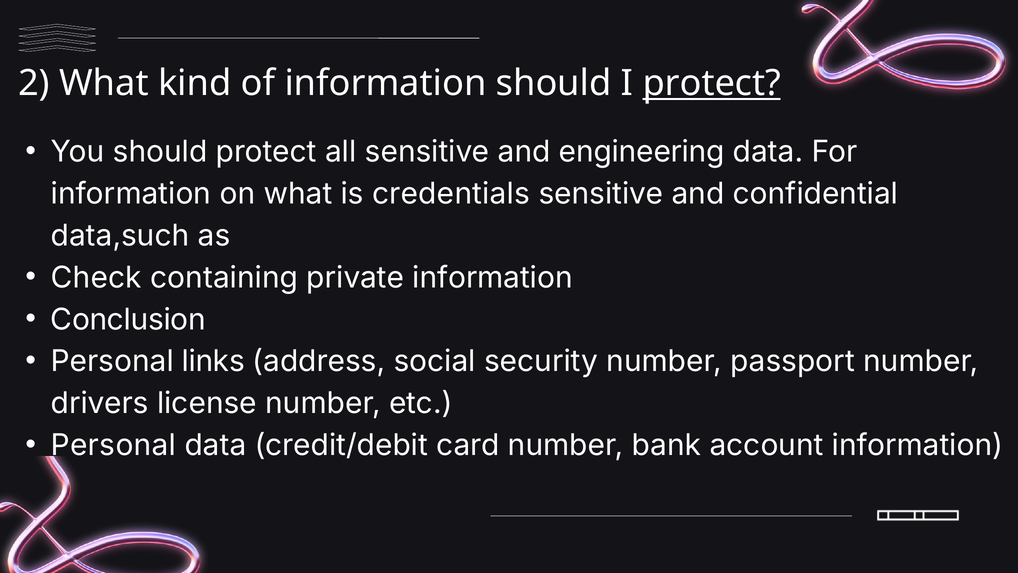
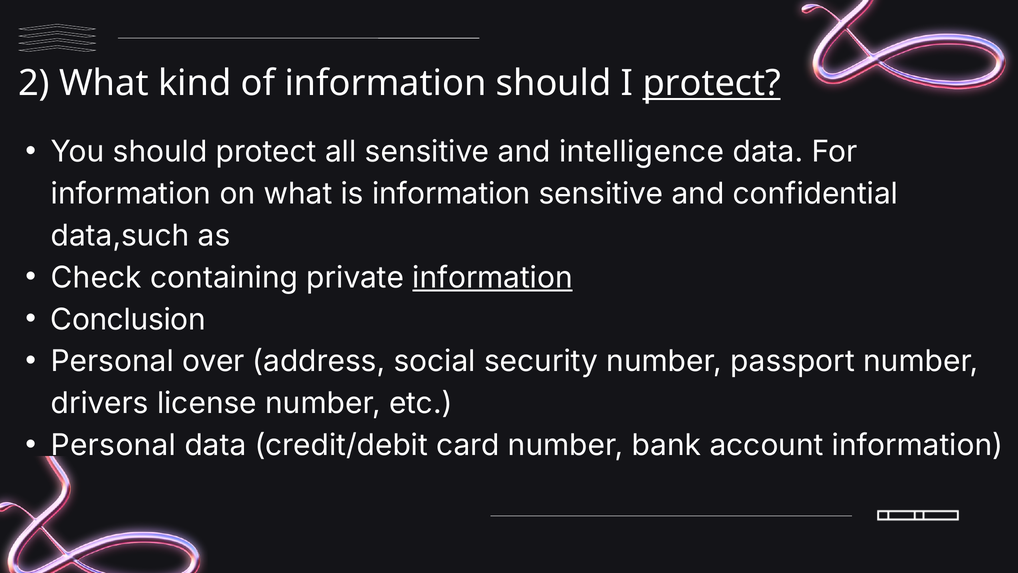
engineering: engineering -> intelligence (642, 152)
is credentials: credentials -> information (451, 194)
information underline: none -> present (493, 278)
links: links -> over (213, 361)
